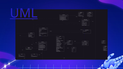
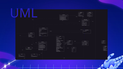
UML underline: present -> none (24, 13)
